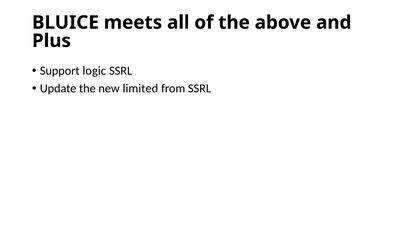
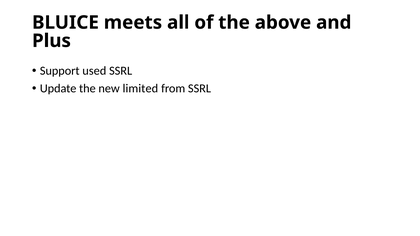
logic: logic -> used (94, 71)
